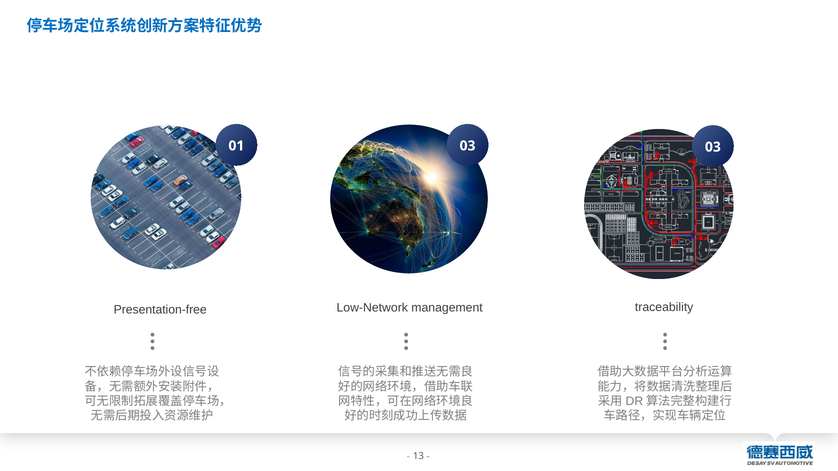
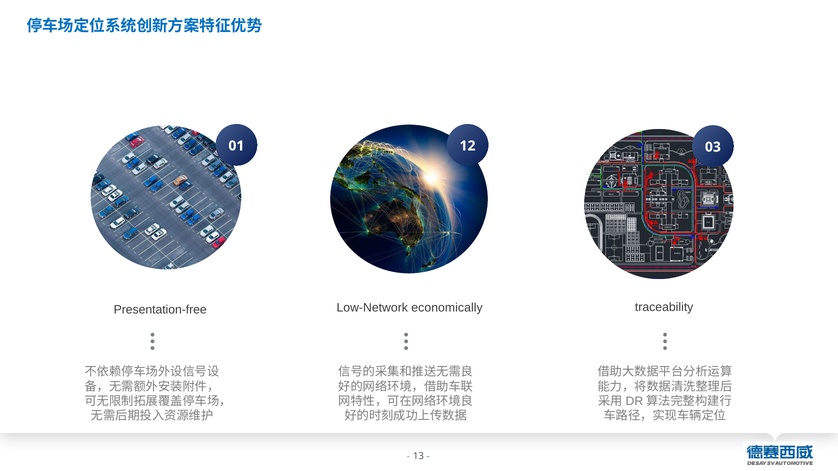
01 03: 03 -> 12 (468, 146)
management: management -> economically (447, 308)
